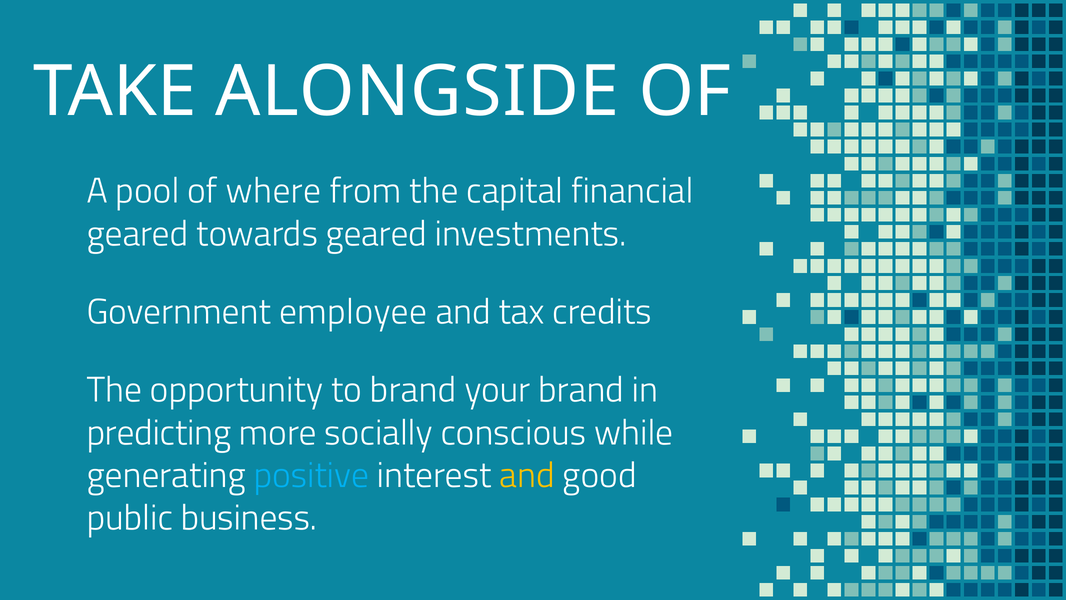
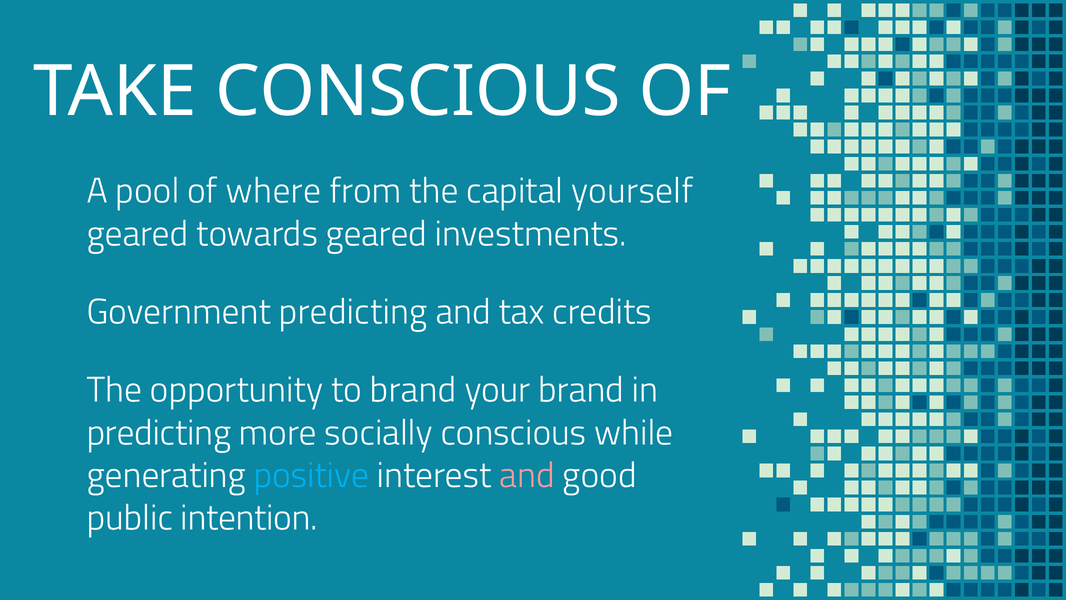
TAKE ALONGSIDE: ALONGSIDE -> CONSCIOUS (418, 92)
financial: financial -> yourself (632, 191)
Government employee: employee -> predicting (353, 312)
and colour: yellow -> pink (527, 475)
business: business -> intention (249, 518)
